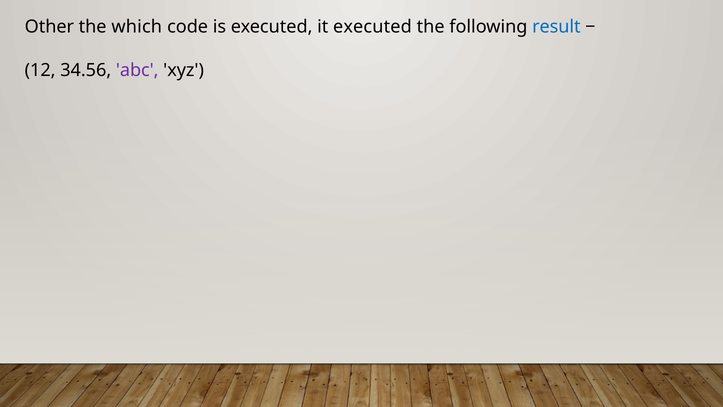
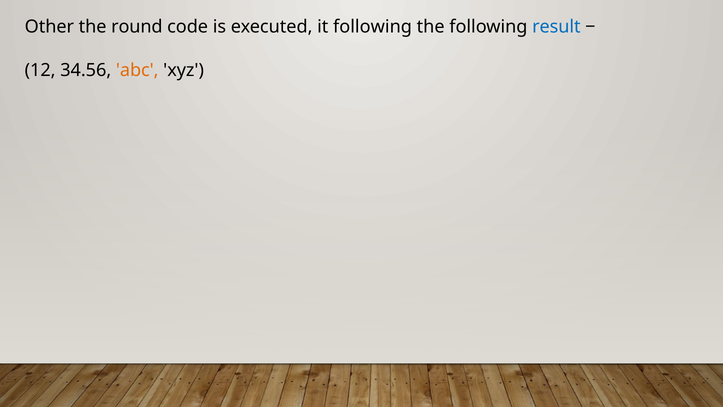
which: which -> round (137, 27)
it executed: executed -> following (372, 27)
abc colour: purple -> orange (137, 70)
